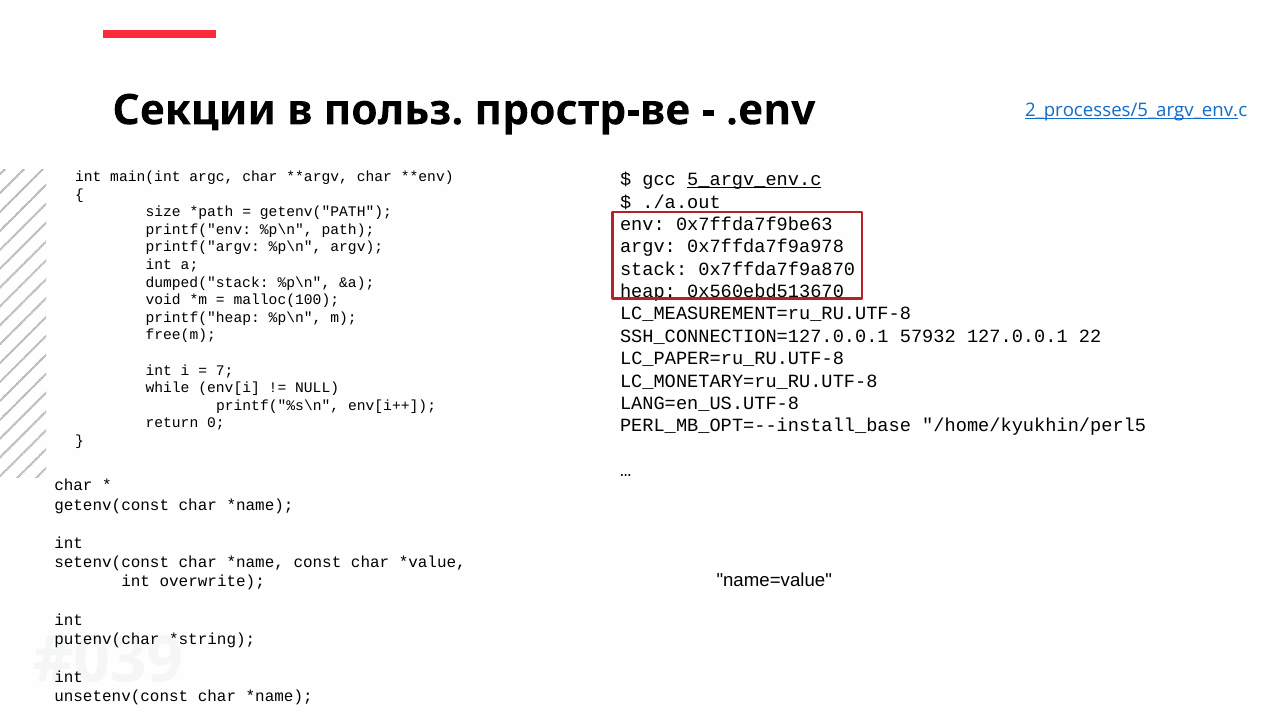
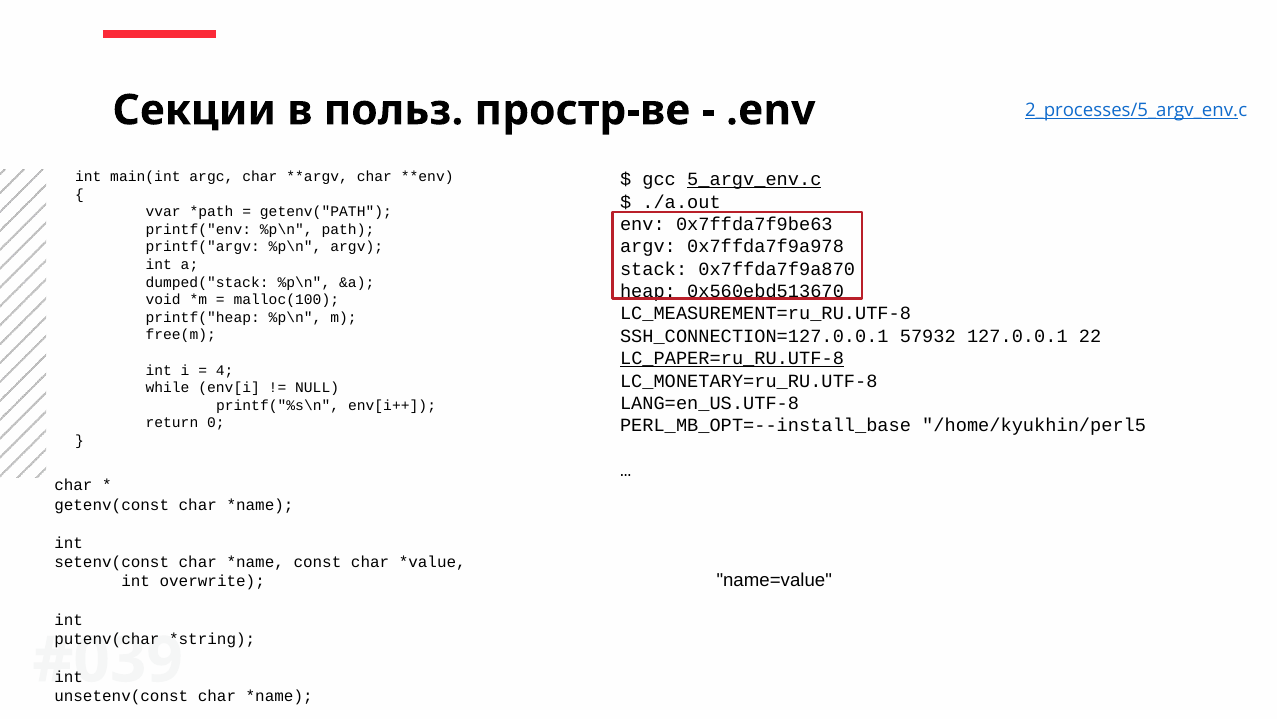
size: size -> vvar (163, 212)
LC_PAPER=ru_RU.UTF-8 underline: none -> present (732, 358)
7: 7 -> 4 (225, 370)
